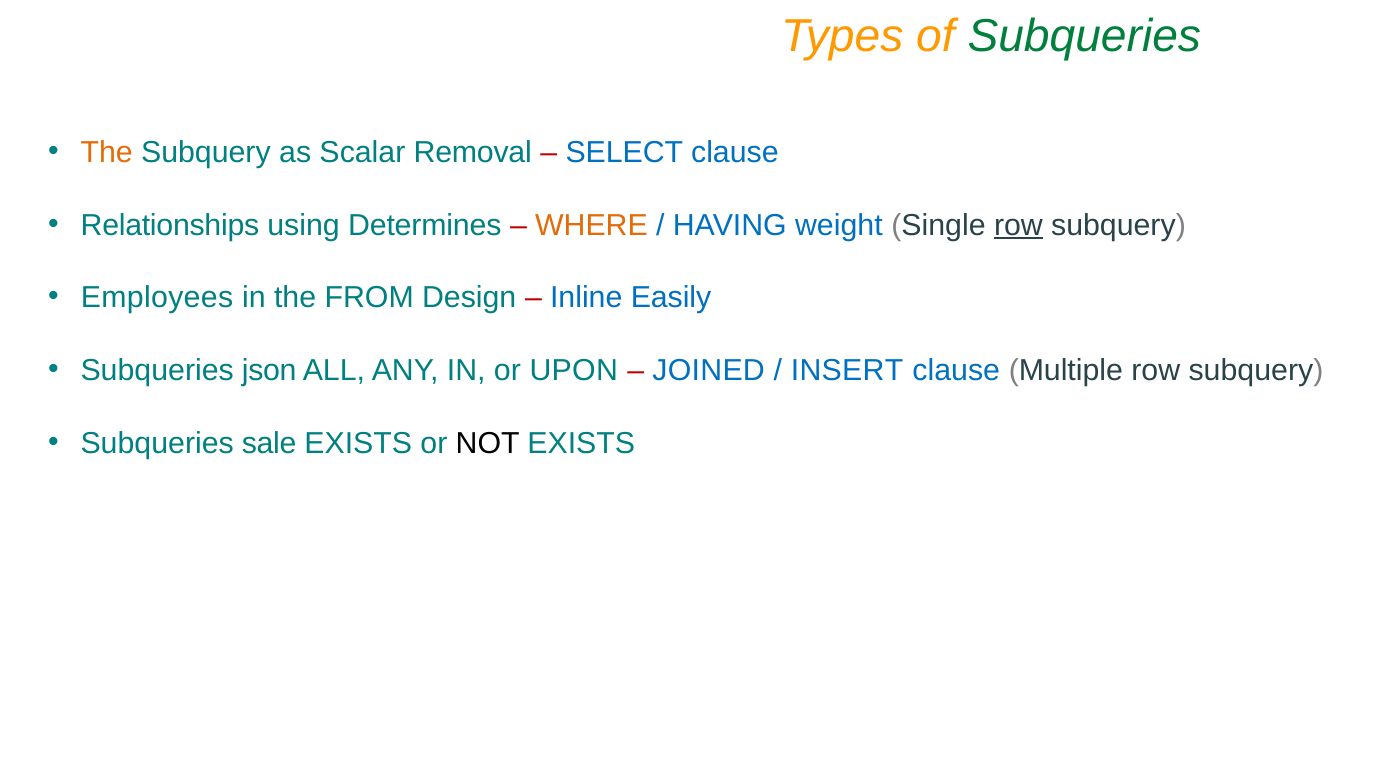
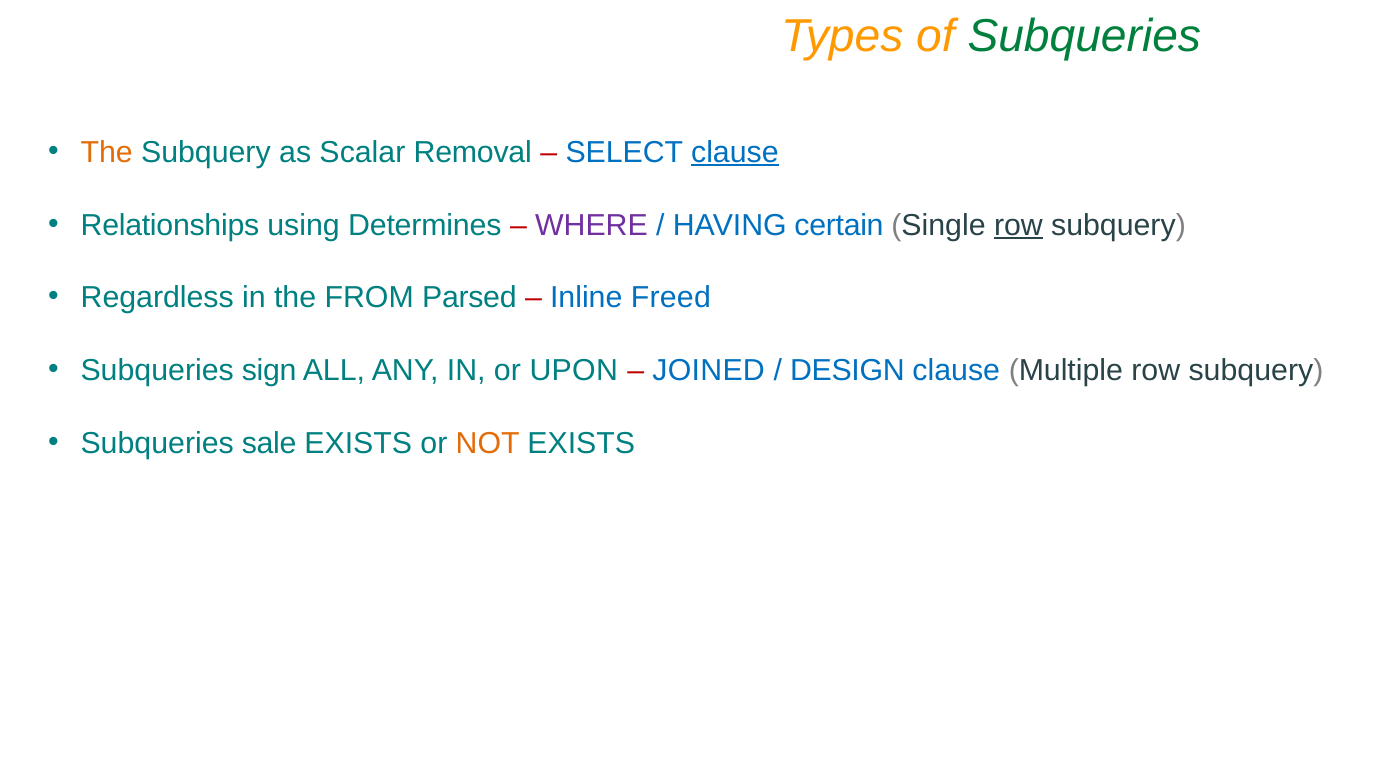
clause underline: none -> present (735, 152)
WHERE colour: orange -> purple (591, 225)
weight: weight -> certain (839, 225)
Employees: Employees -> Regardless (157, 298)
Design: Design -> Parsed (469, 298)
Easily: Easily -> Freed (671, 298)
json: json -> sign (269, 370)
INSERT: INSERT -> DESIGN (847, 370)
NOT colour: black -> orange (488, 443)
